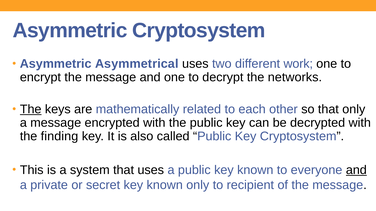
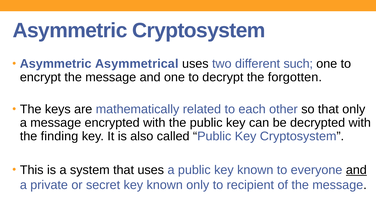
work: work -> such (298, 64)
networks: networks -> forgotten (295, 78)
The underline: present -> none (31, 110)
